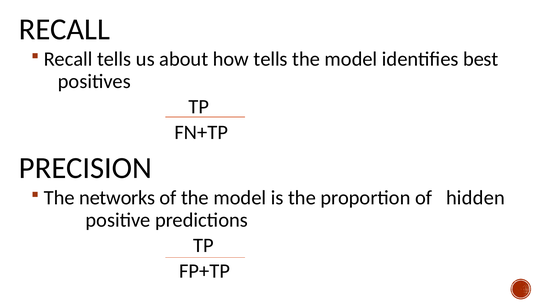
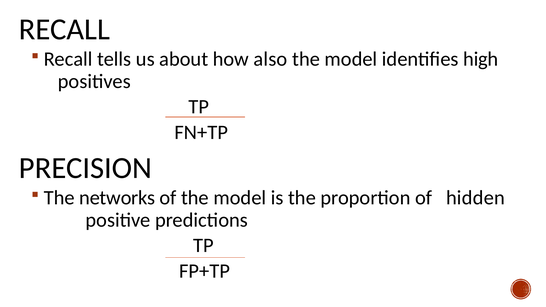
how tells: tells -> also (270, 59)
best: best -> high (481, 59)
